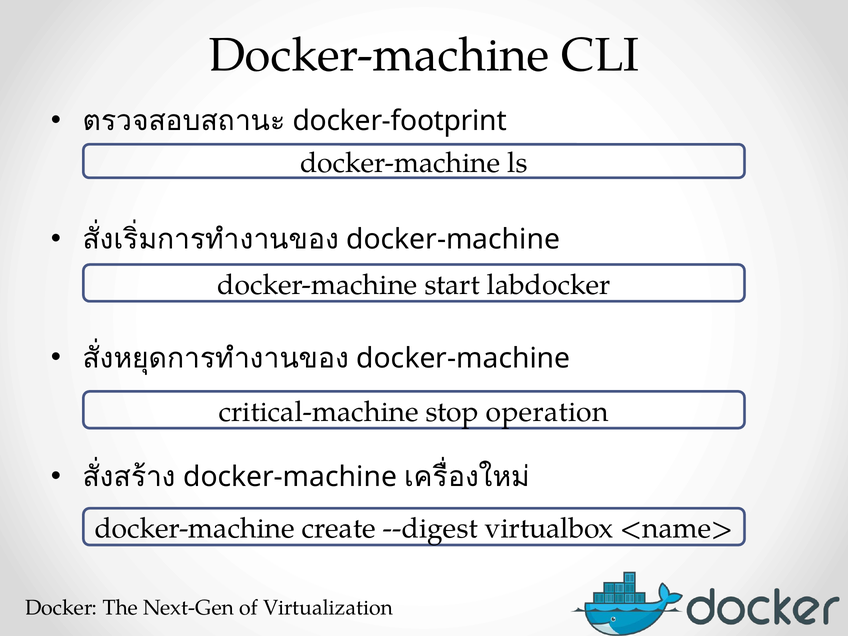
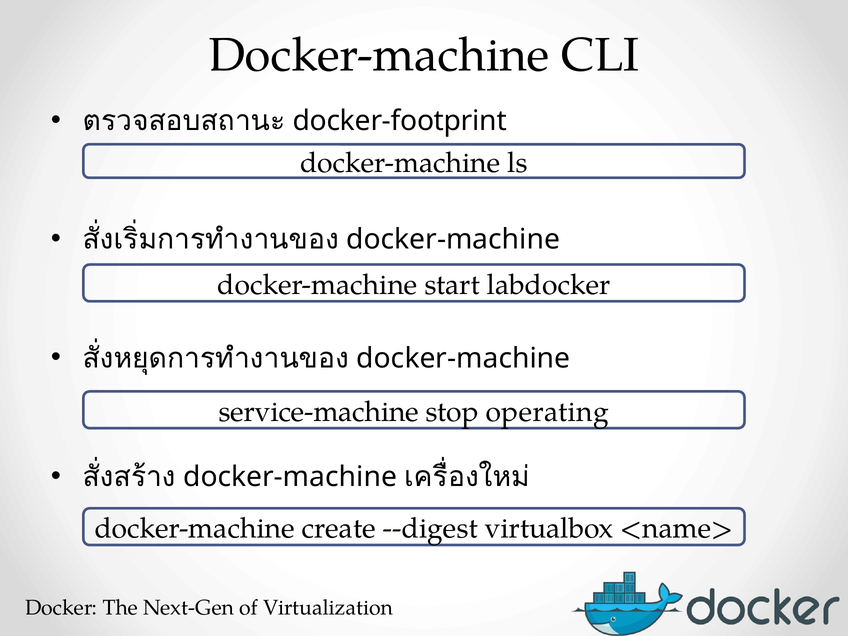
critical-machine: critical-machine -> service-machine (319, 412)
operation: operation -> operating (547, 412)
